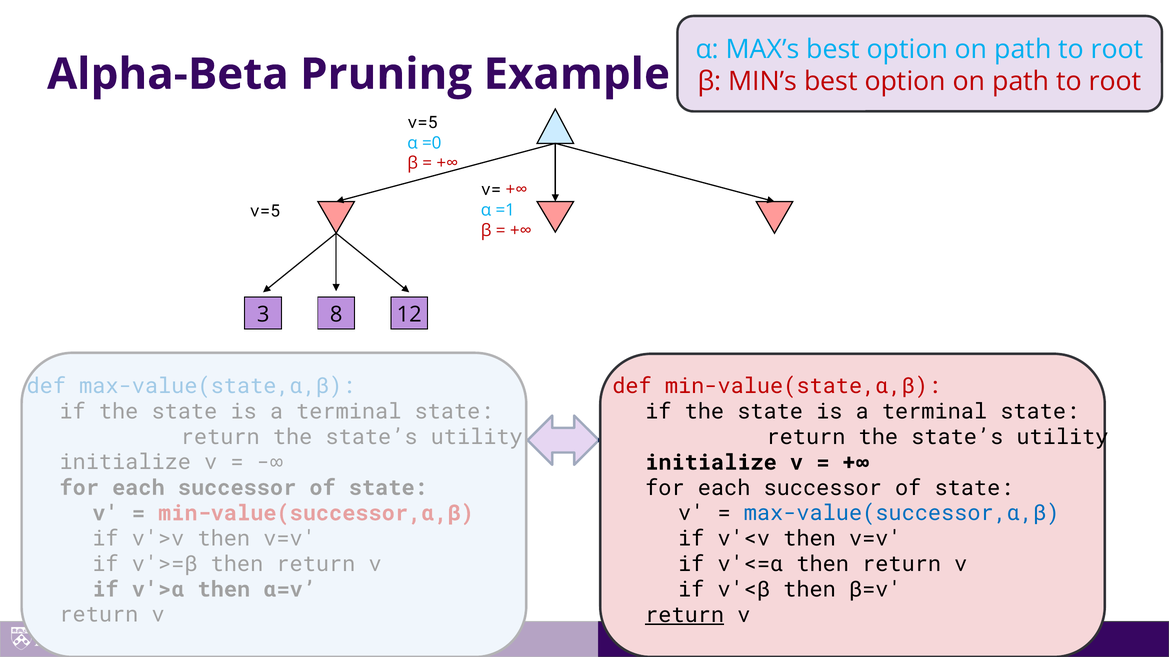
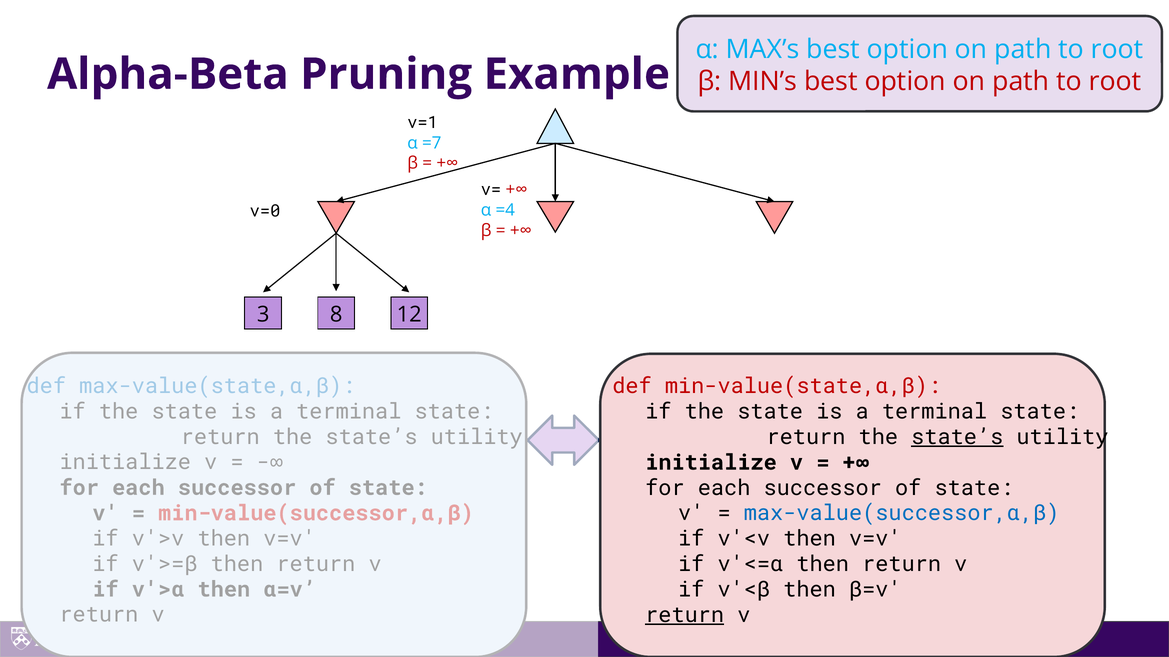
v=5: v=5 -> v=1 (423, 123)
=0: =0 -> =7 (432, 143)
v=5: v=5 -> v=0 (265, 211)
=1: =1 -> =4 (505, 210)
state’s underline: none -> present (957, 437)
